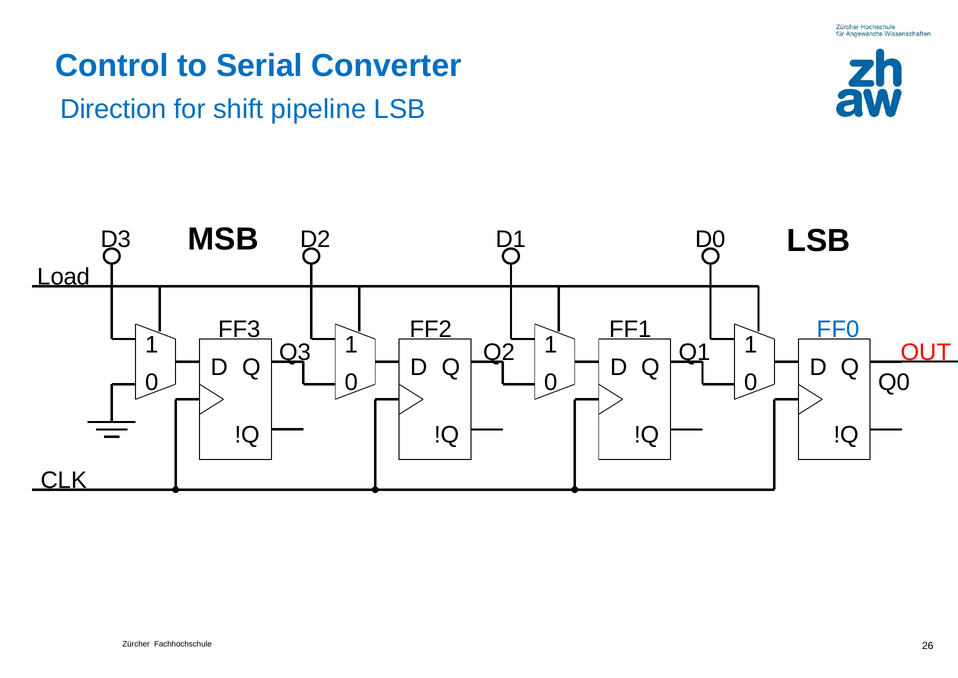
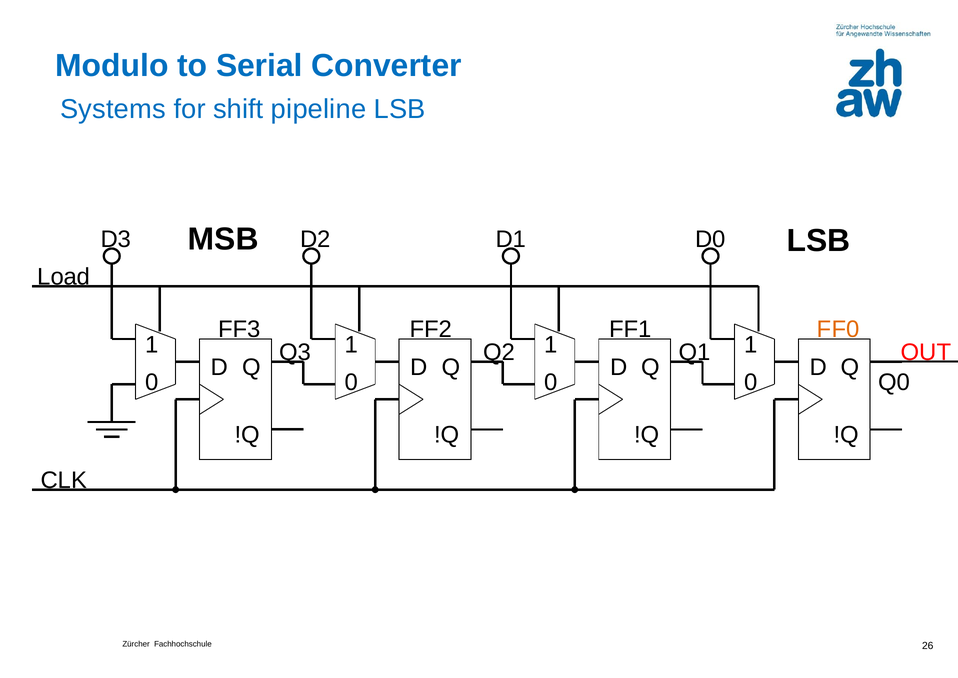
Control: Control -> Modulo (112, 66)
Direction: Direction -> Systems (113, 109)
FF0 colour: blue -> orange (838, 329)
